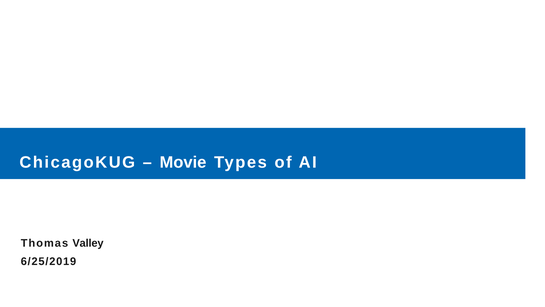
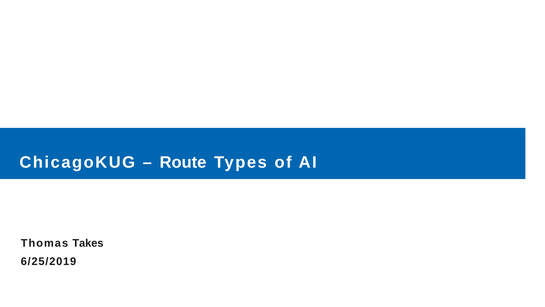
Movie: Movie -> Route (183, 162)
Valley: Valley -> Takes (88, 243)
